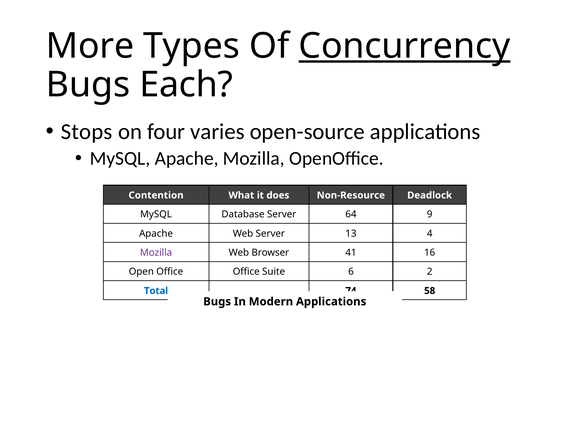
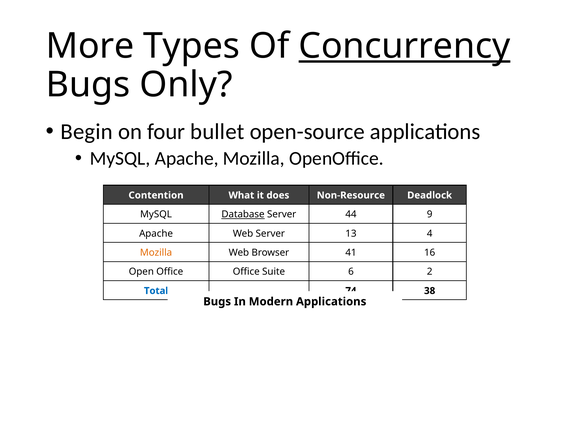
Each: Each -> Only (186, 85)
Stops: Stops -> Begin (87, 132)
varies: varies -> bullet (217, 132)
Database underline: none -> present (243, 214)
64: 64 -> 44 (351, 214)
Mozilla colour: purple -> orange (156, 253)
58: 58 -> 38 (430, 291)
